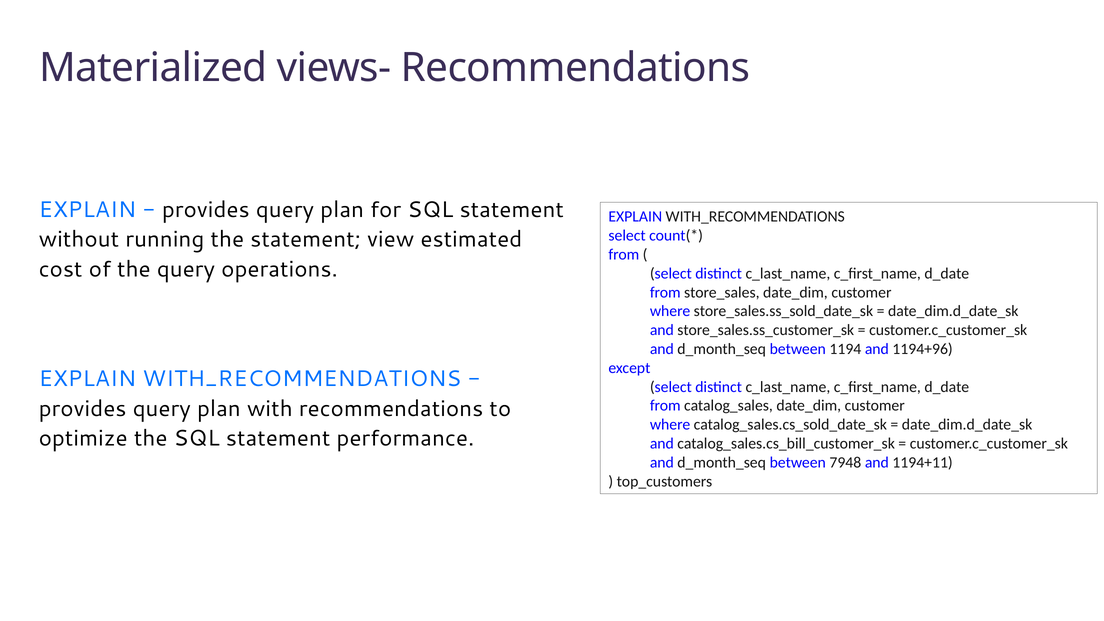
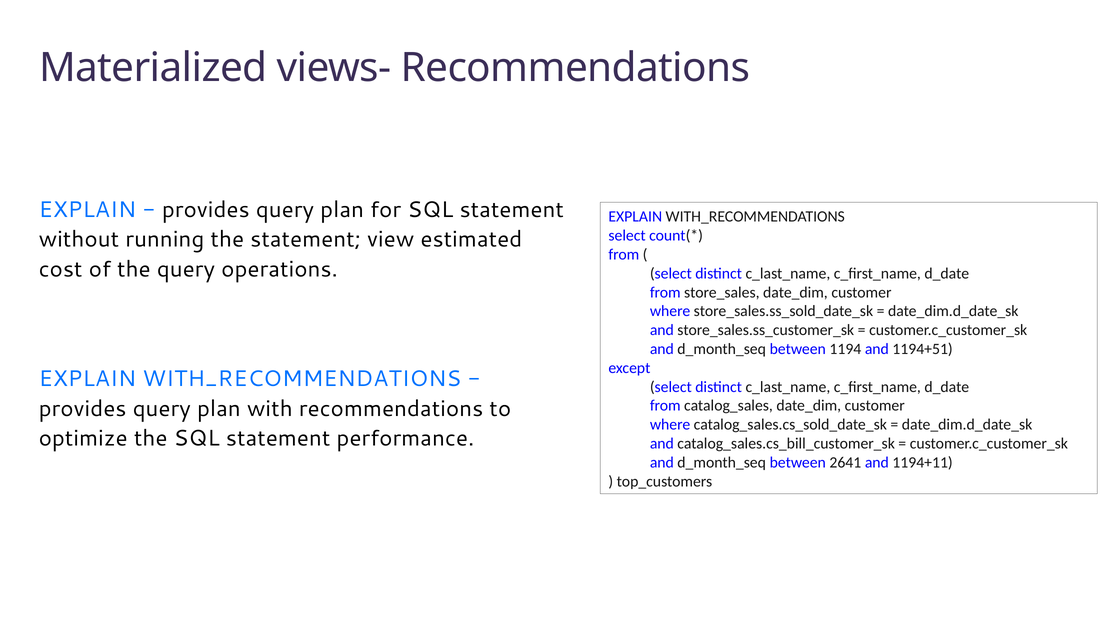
1194+96: 1194+96 -> 1194+51 (923, 349)
7948: 7948 -> 2641 (845, 462)
